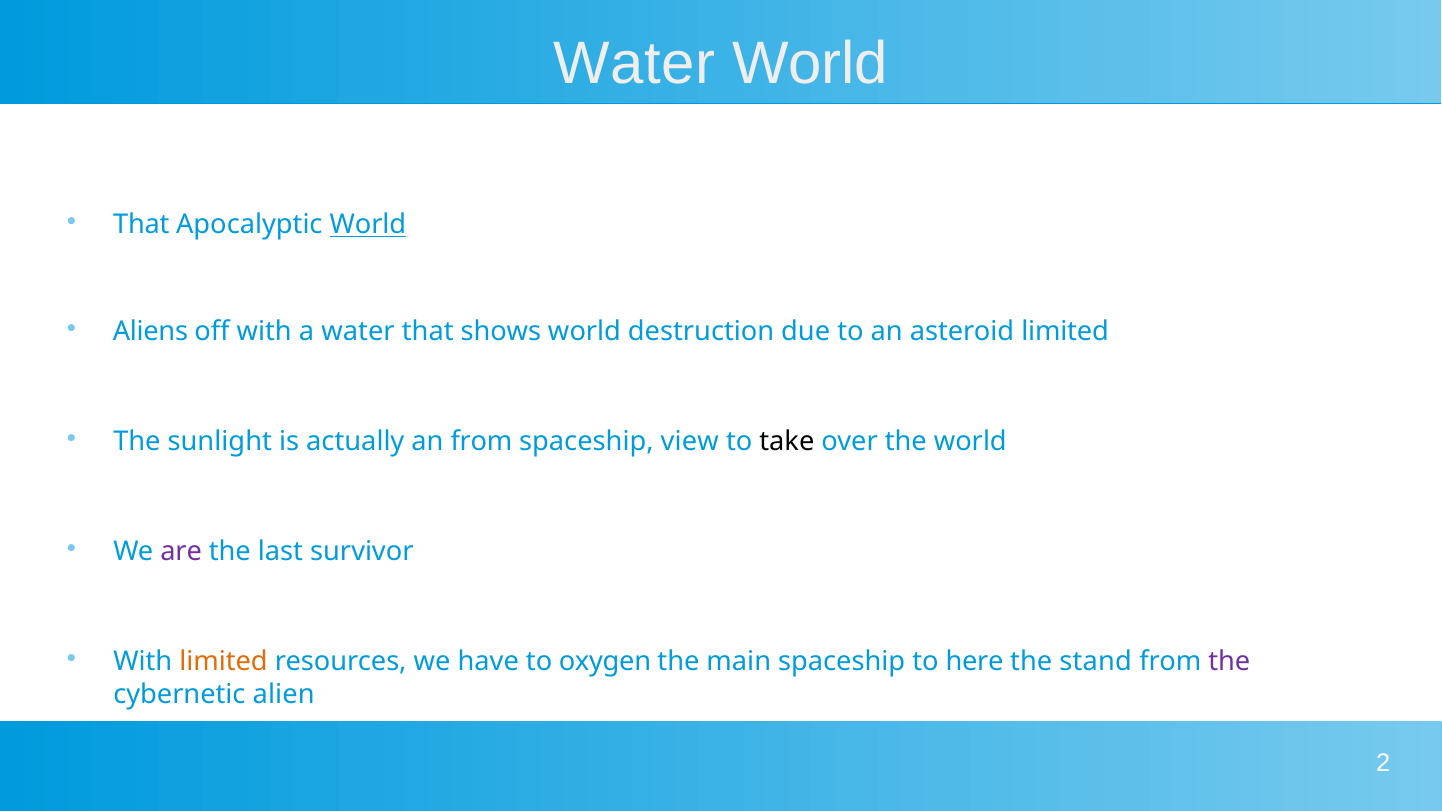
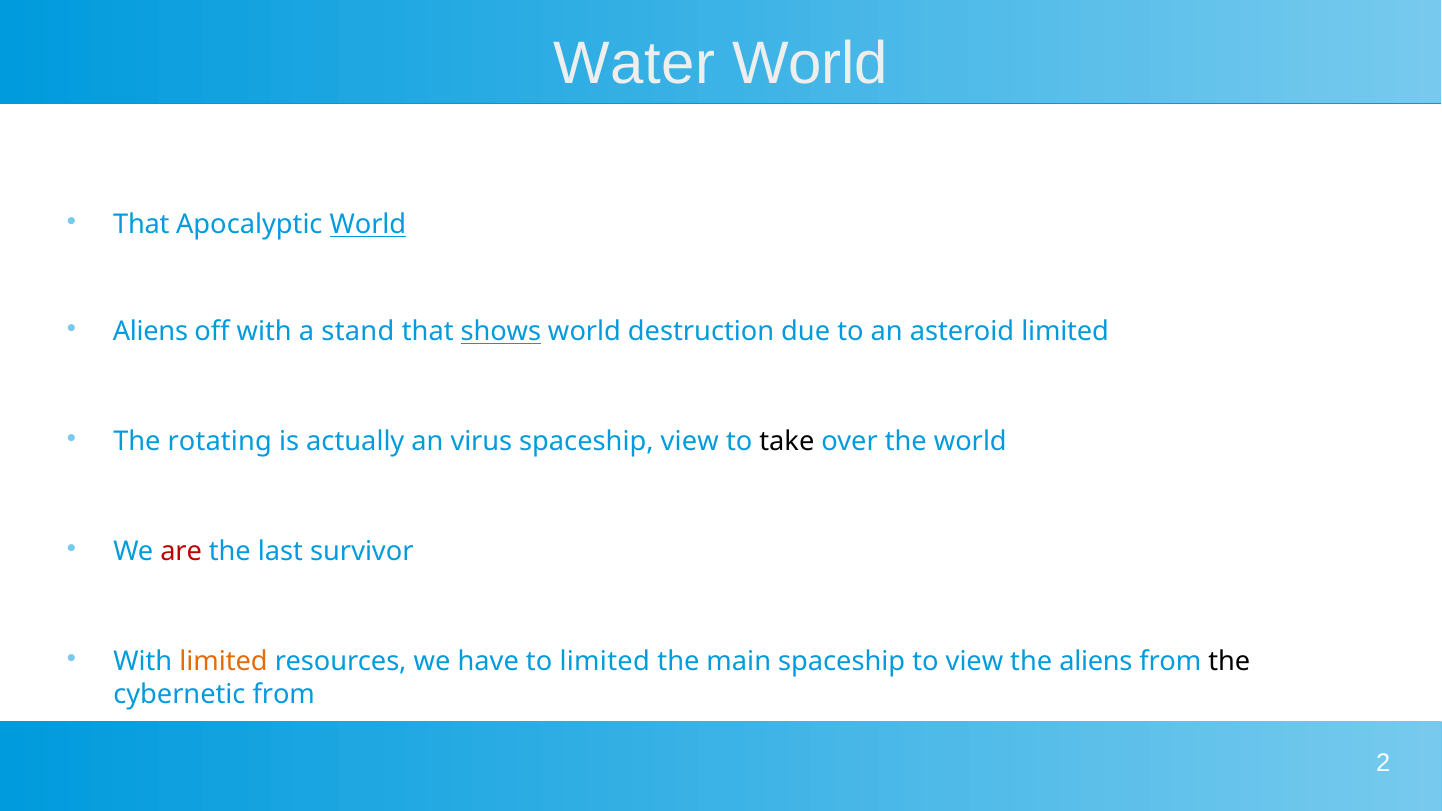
a water: water -> stand (358, 332)
shows underline: none -> present (501, 332)
sunlight: sunlight -> rotating (220, 442)
an from: from -> virus (481, 442)
are colour: purple -> red (181, 552)
to oxygen: oxygen -> limited (605, 662)
to here: here -> view (974, 662)
the stand: stand -> aliens (1096, 662)
the colour: purple -> black (1229, 662)
cybernetic alien: alien -> from (284, 694)
